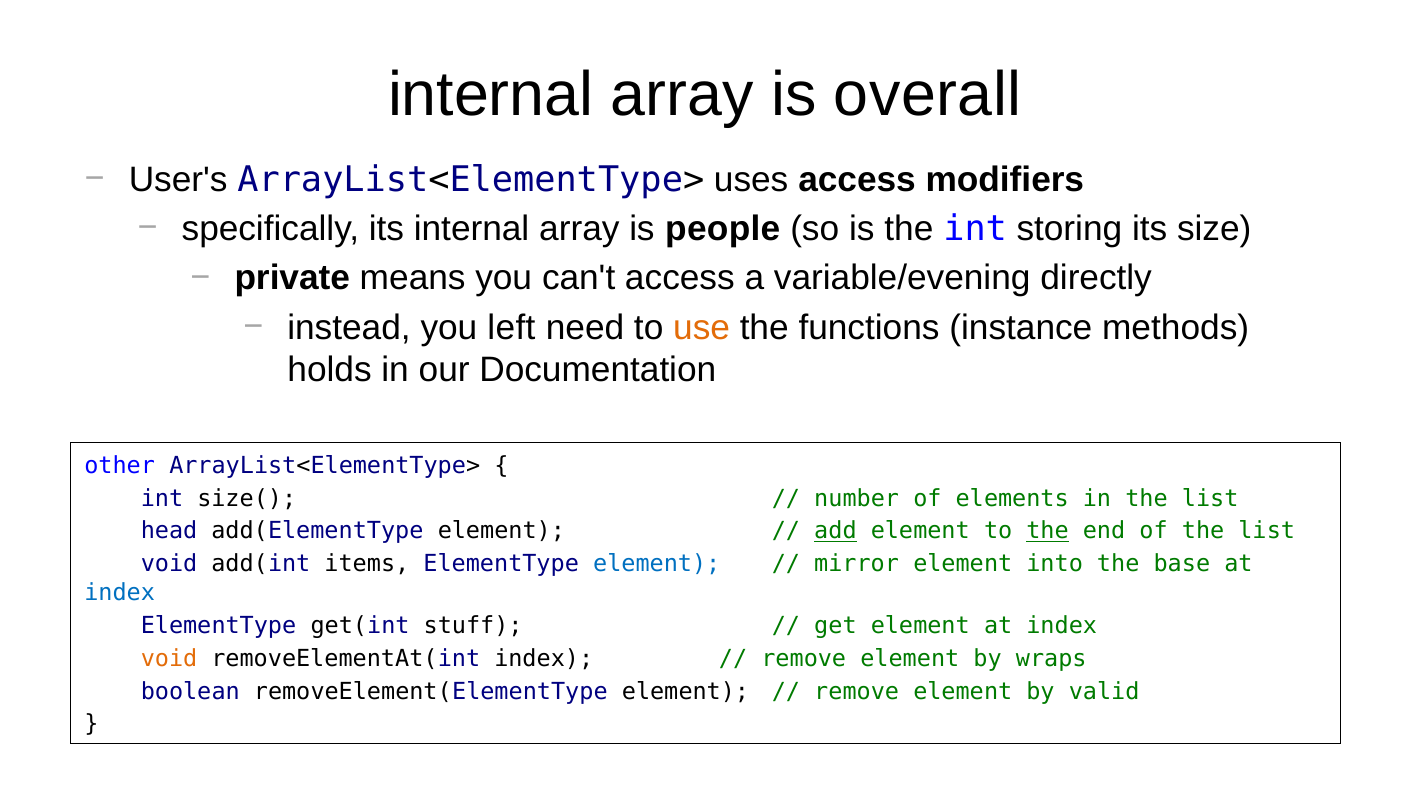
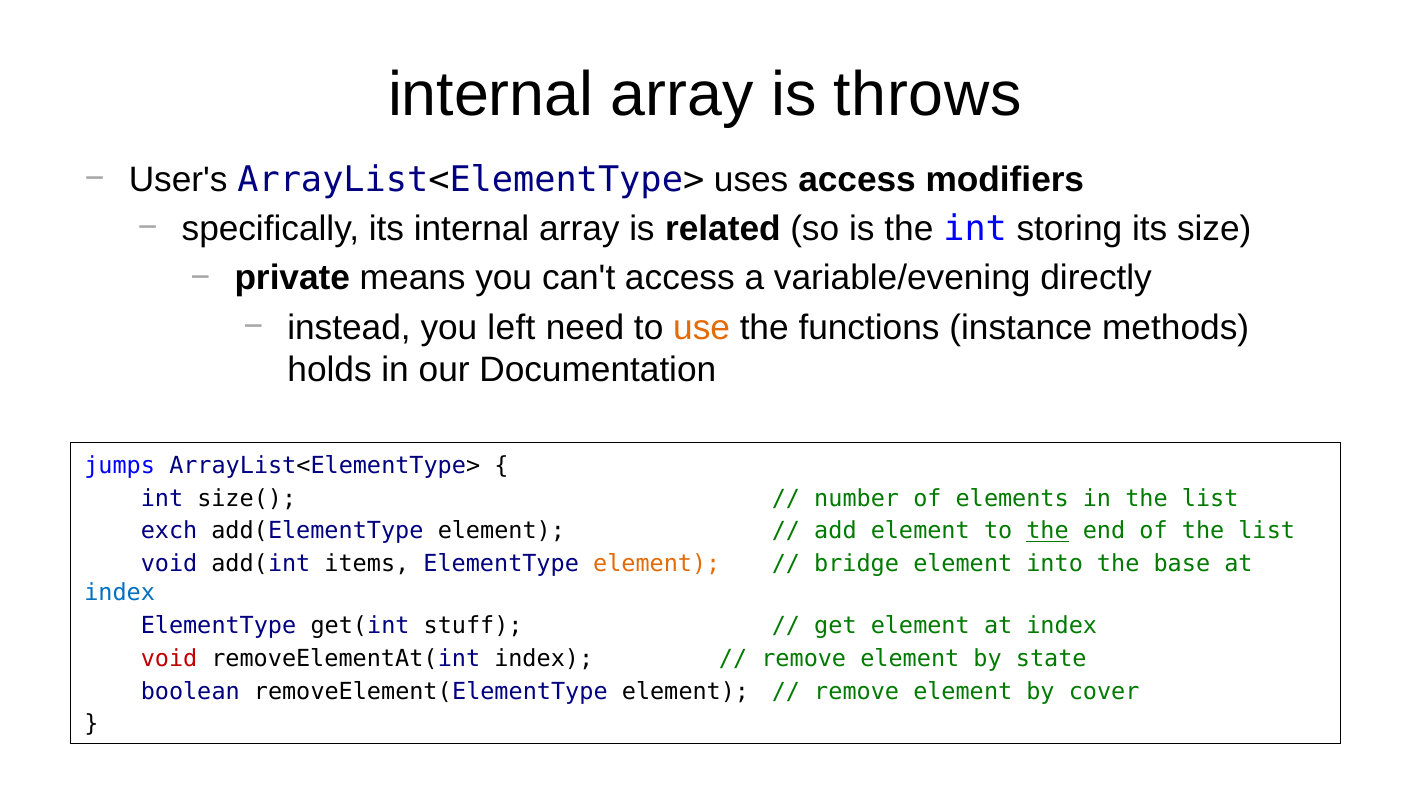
overall: overall -> throws (928, 95)
people: people -> related (723, 229)
other: other -> jumps (120, 465)
head: head -> exch (169, 531)
add underline: present -> none (835, 531)
element colour: blue -> orange (657, 564)
mirror: mirror -> bridge (857, 564)
void colour: orange -> red (169, 658)
wraps: wraps -> state (1051, 658)
valid: valid -> cover (1104, 691)
